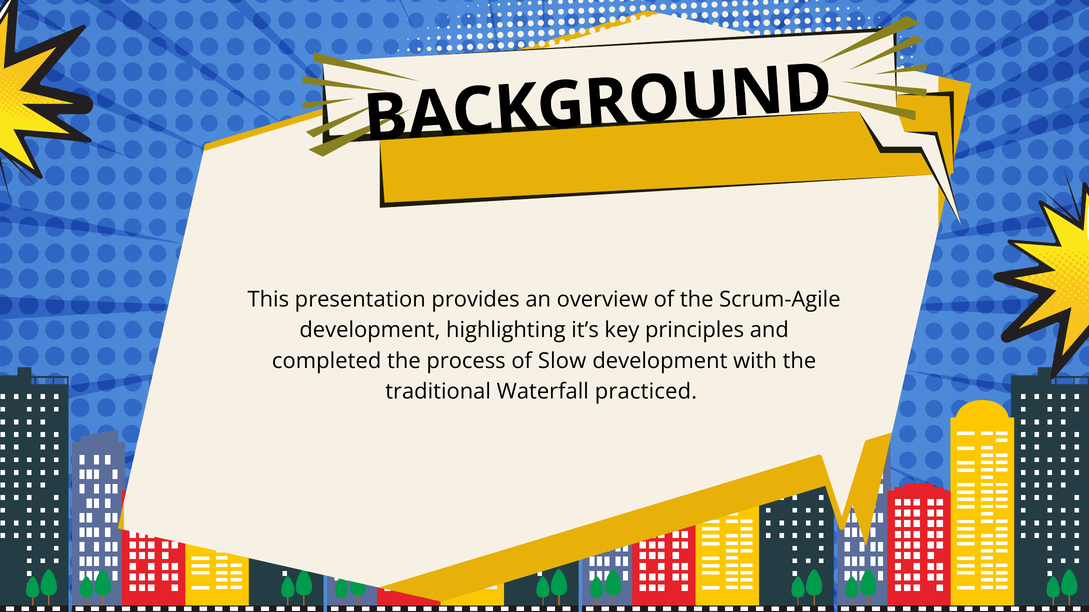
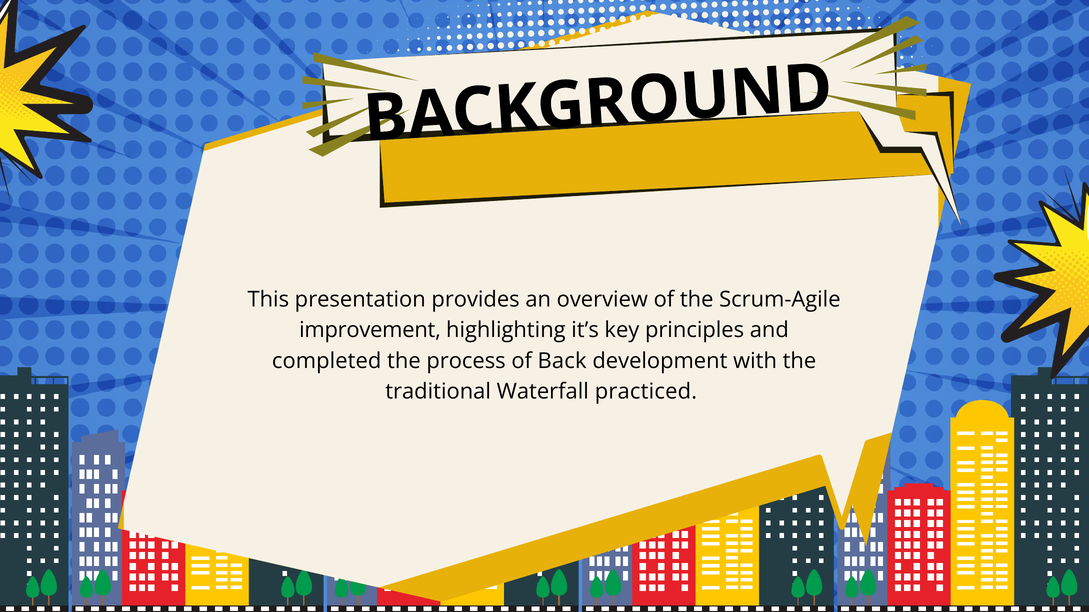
development: development -> improvement (370, 331)
Slow: Slow -> Back (562, 361)
